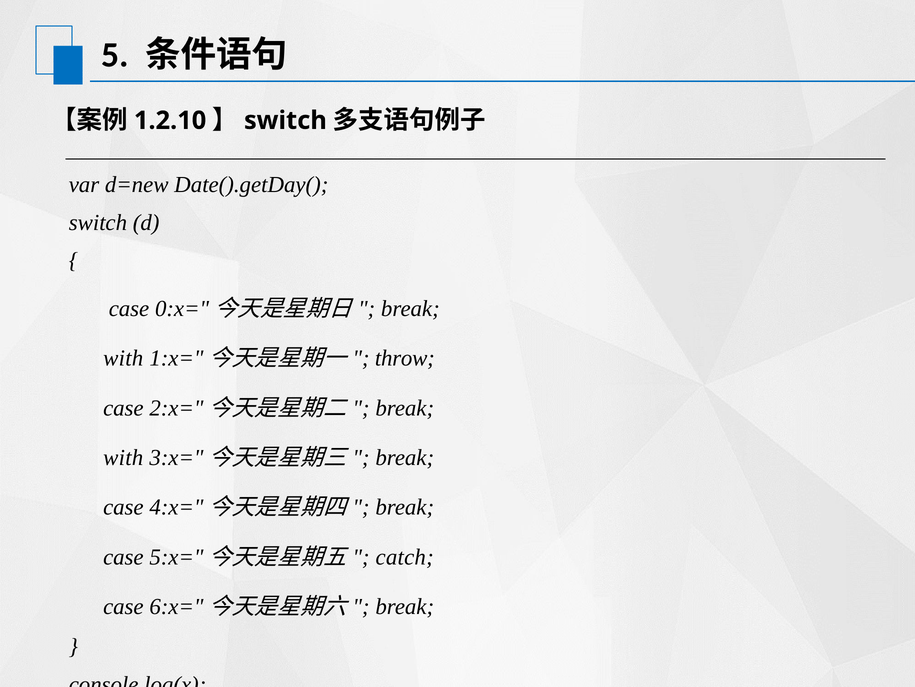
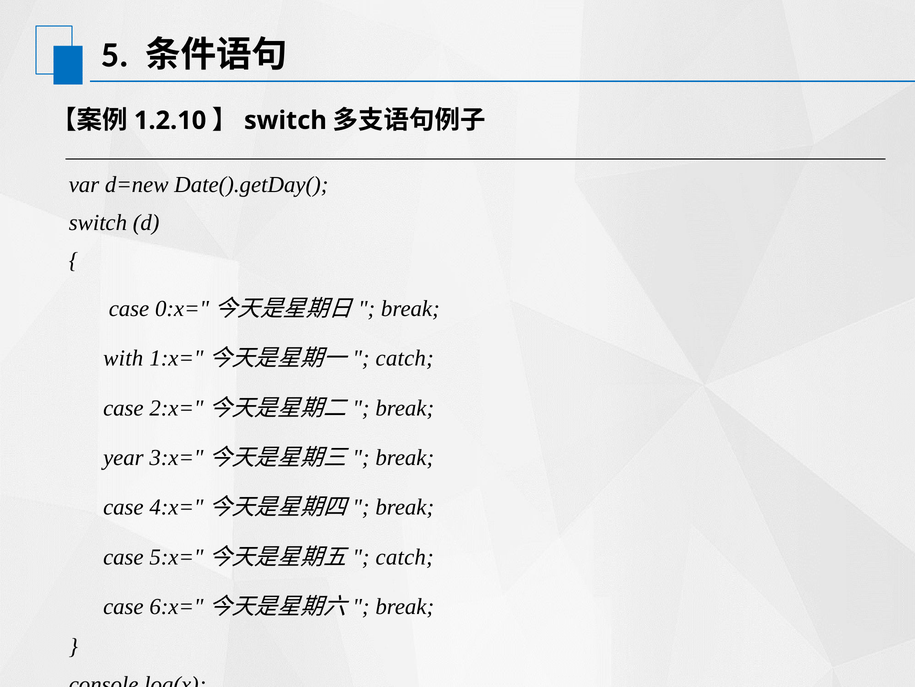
throw: throw -> catch (405, 358)
with: with -> year (123, 457)
